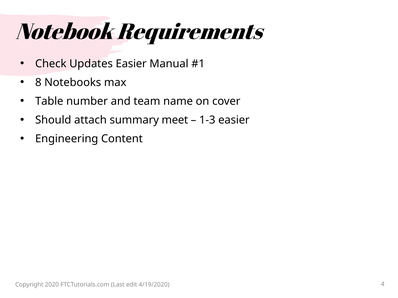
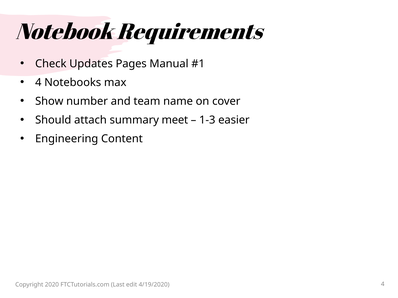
Updates Easier: Easier -> Pages (131, 64)
8: 8 -> 4 (38, 83)
Table: Table -> Show (49, 101)
